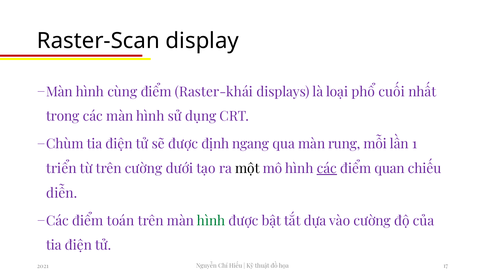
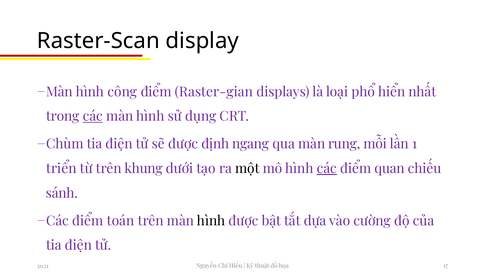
cùng: cùng -> công (122, 92)
Raster-khái: Raster-khái -> Raster-gian (214, 92)
cuối: cuối -> hiển (392, 92)
các underline: none -> present (93, 116)
trên cường: cường -> khung (144, 169)
diễn: diễn -> sánh (62, 193)
hình colour: green -> black (211, 221)
